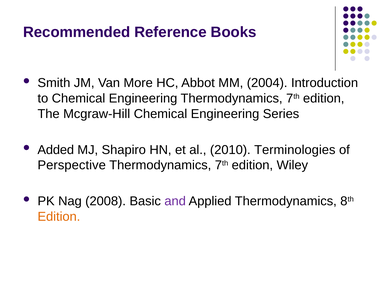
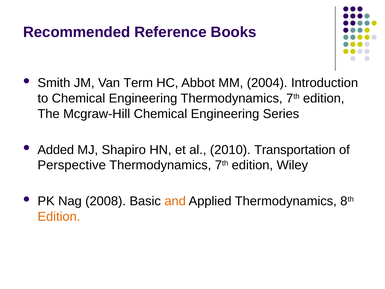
More: More -> Term (138, 83)
Terminologies: Terminologies -> Transportation (295, 150)
and colour: purple -> orange (175, 201)
